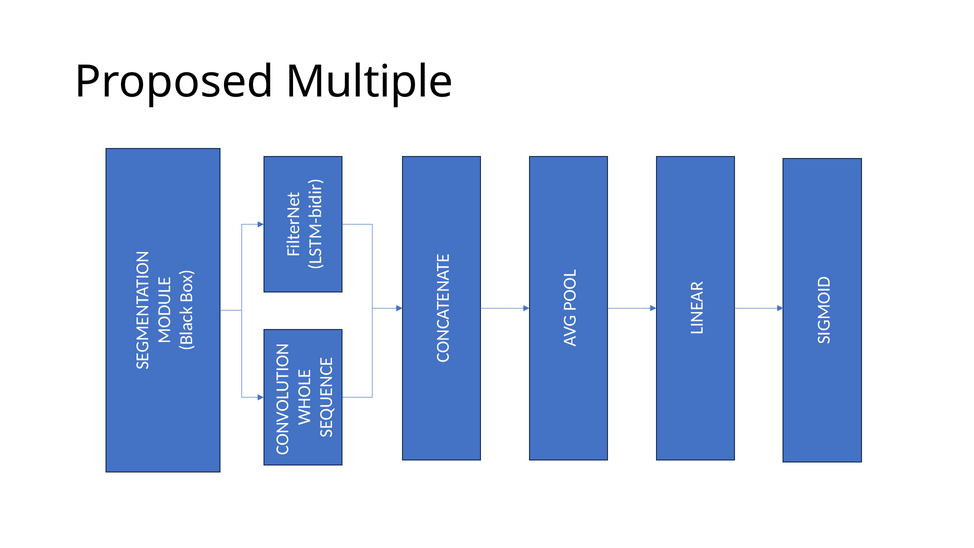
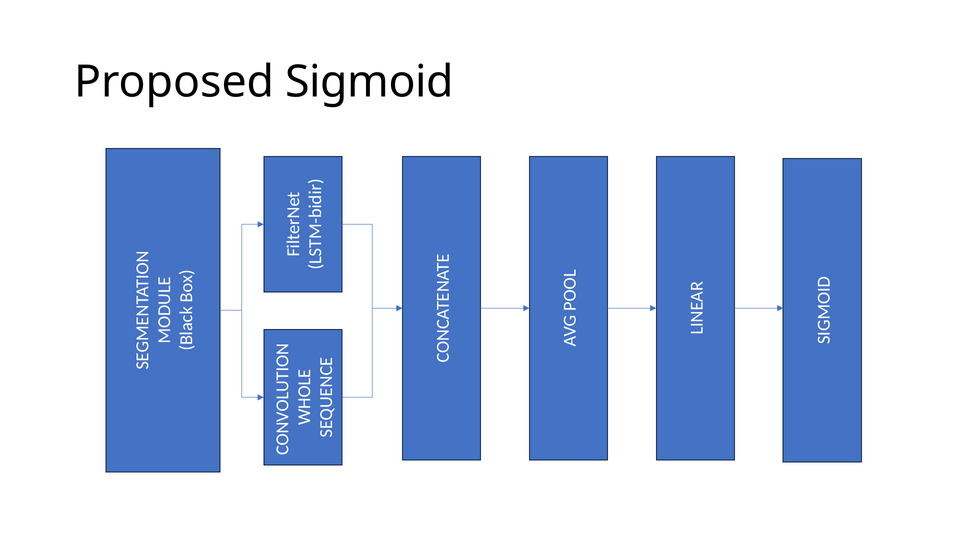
Multiple: Multiple -> Sigmoid (369, 82)
